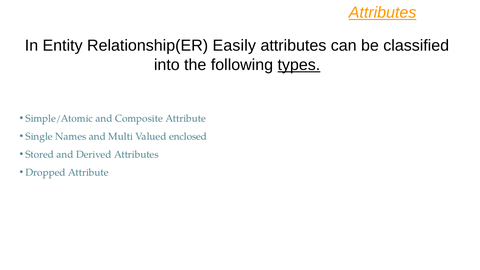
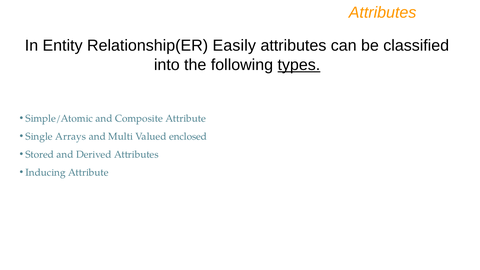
Attributes underline: present -> none (383, 12)
Names: Names -> Arrays (71, 136)
Dropped: Dropped -> Inducing (46, 172)
